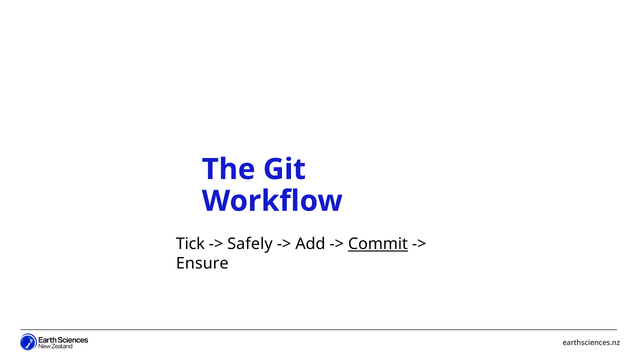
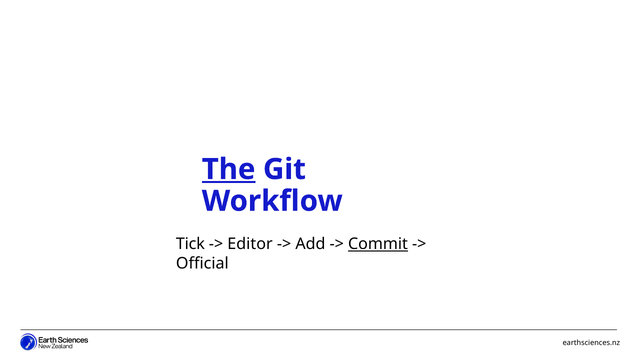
The underline: none -> present (229, 169)
Safely: Safely -> Editor (250, 244)
Ensure: Ensure -> Official (202, 263)
